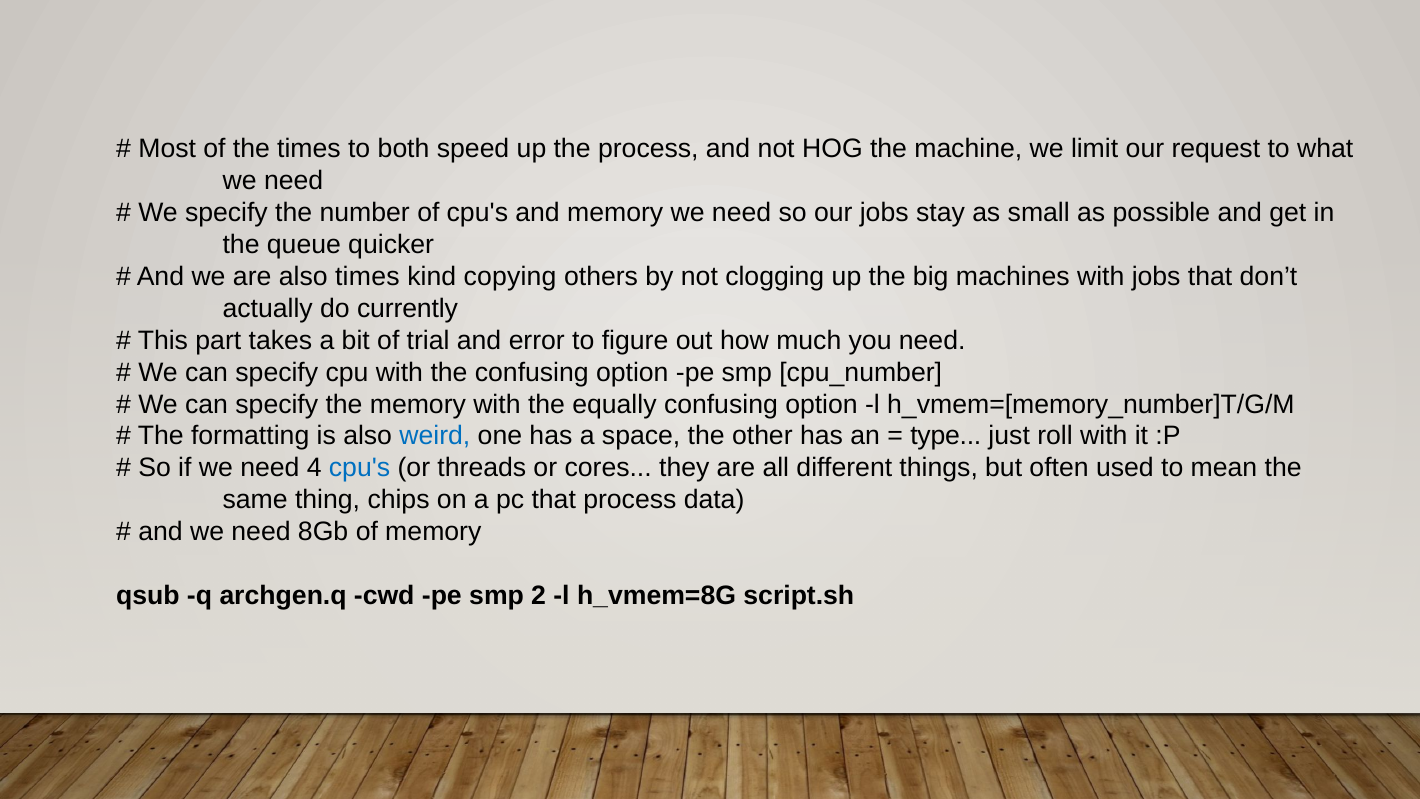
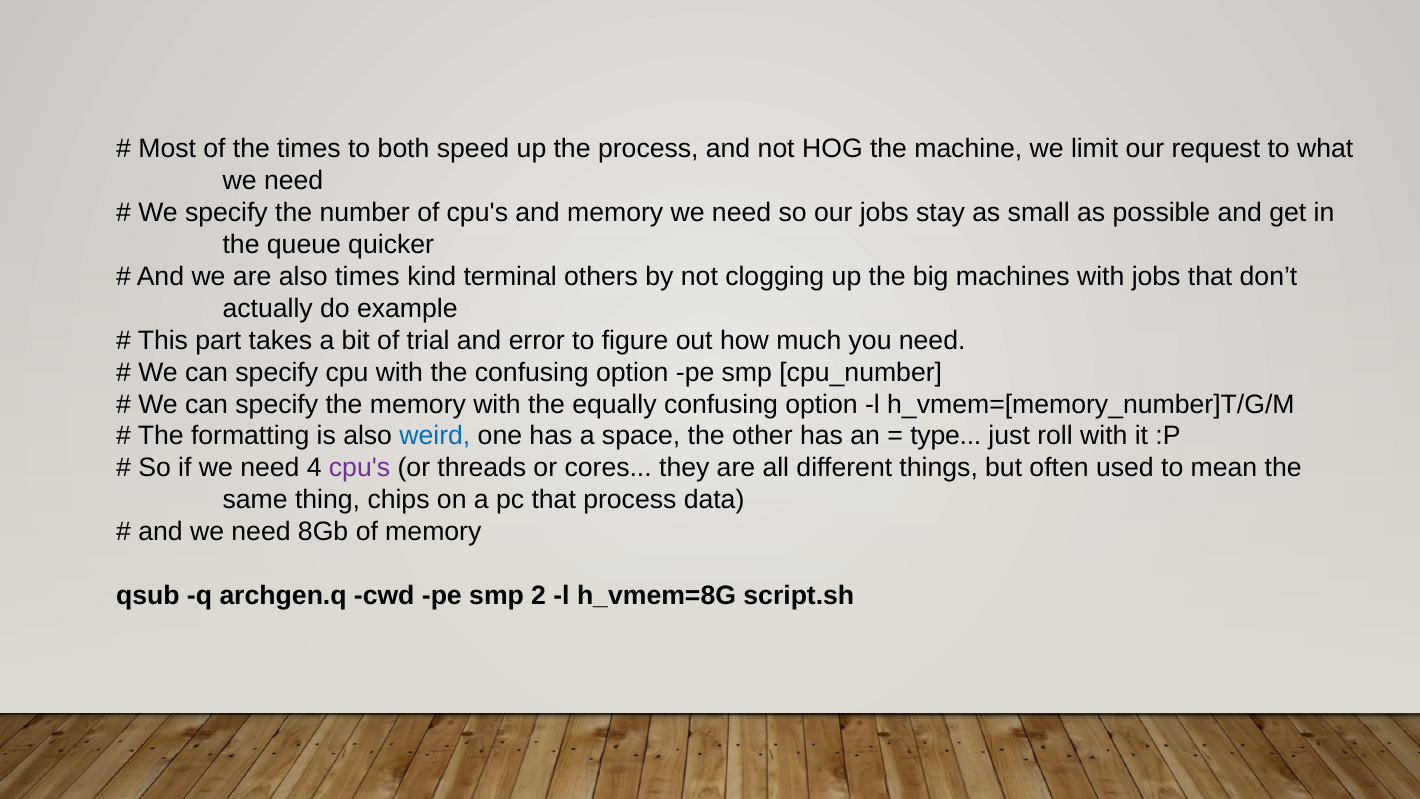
copying: copying -> terminal (510, 276)
currently: currently -> example (407, 308)
cpu's colour: blue -> purple (360, 468)
